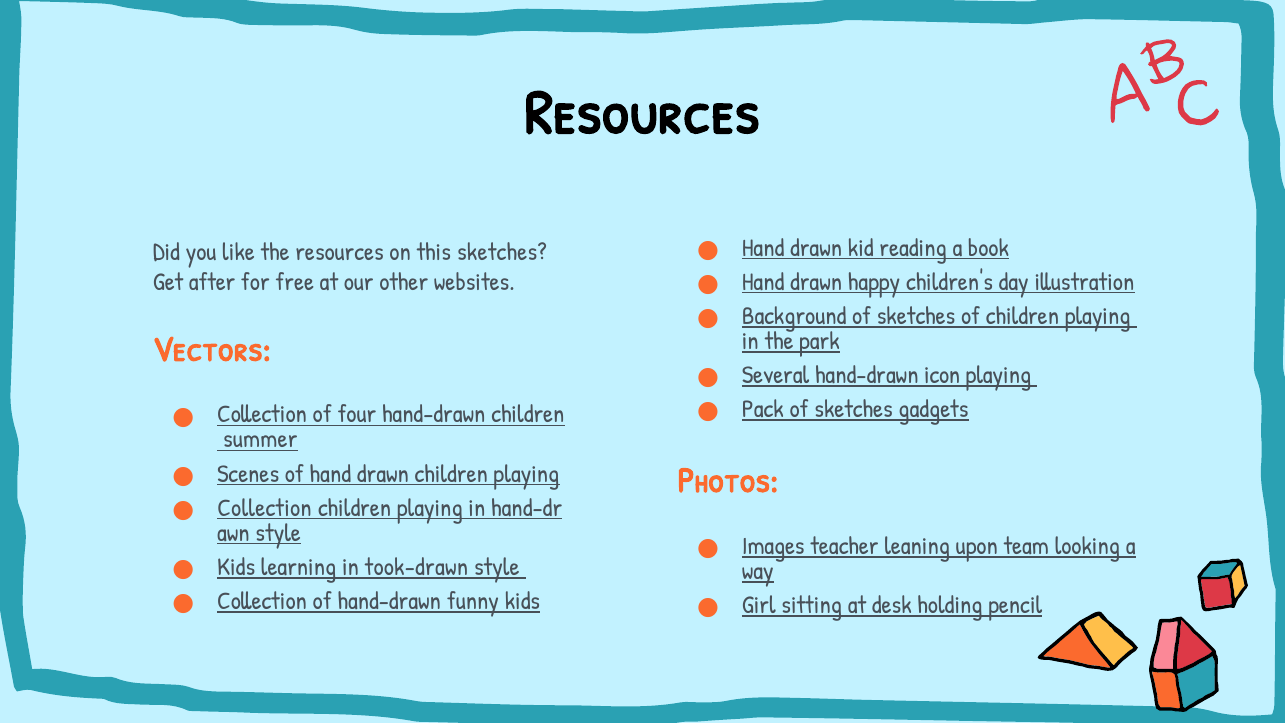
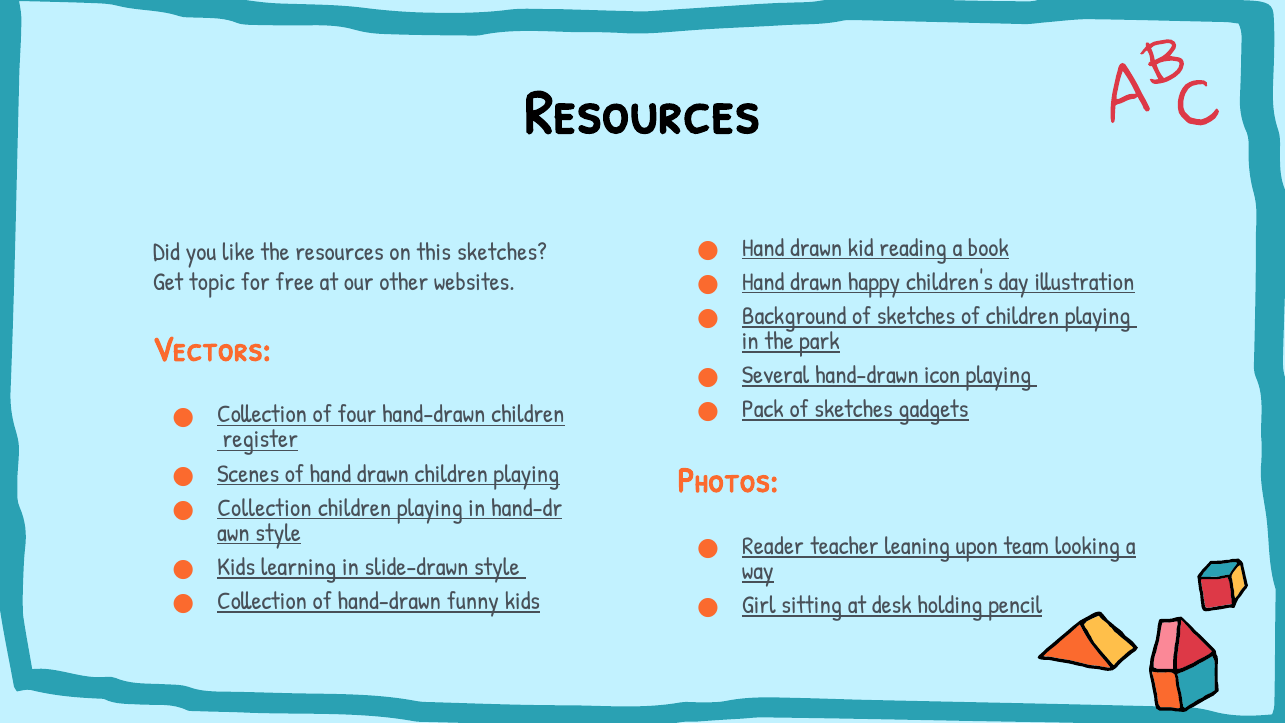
after: after -> topic (212, 282)
summer: summer -> register (260, 440)
Images: Images -> Reader (773, 546)
took-drawn: took-drawn -> slide-drawn (417, 567)
